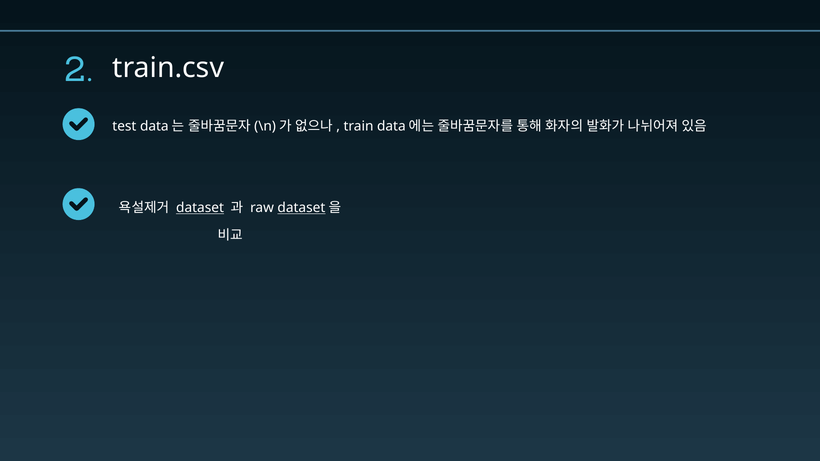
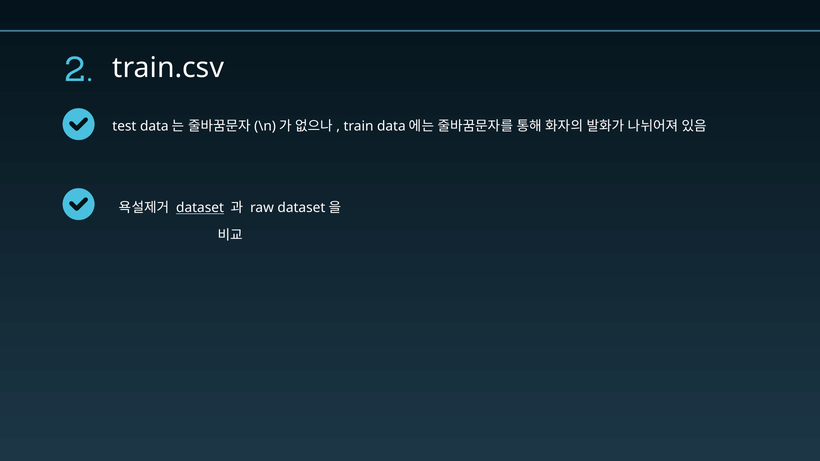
dataset underline: present -> none (301, 208)
